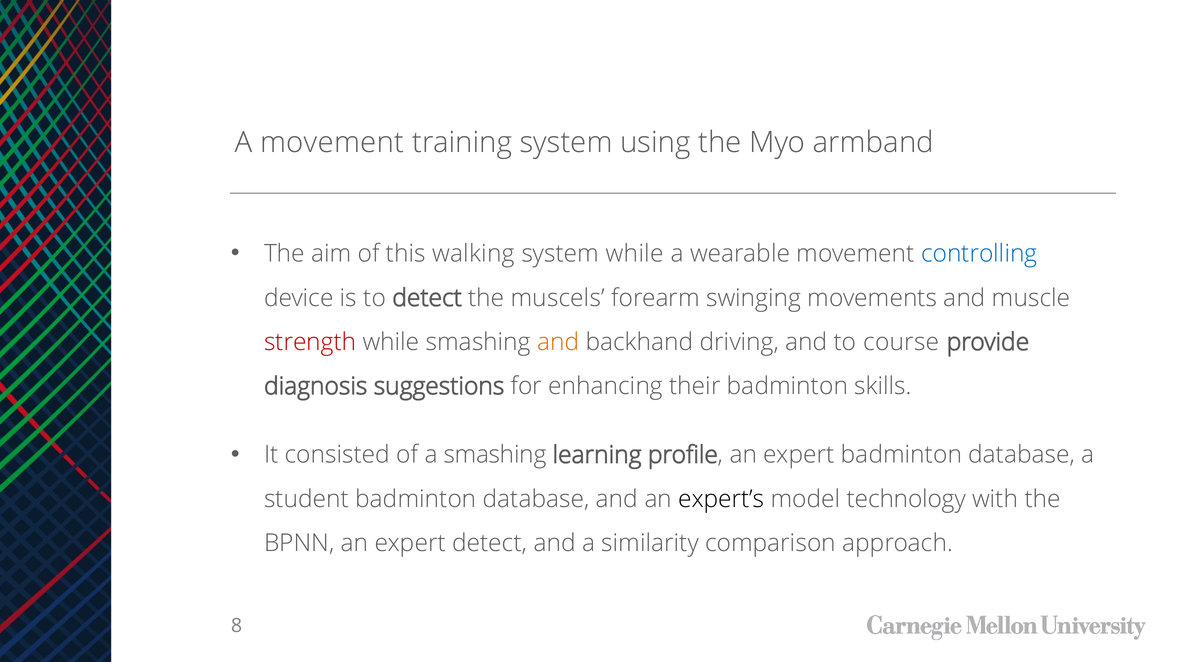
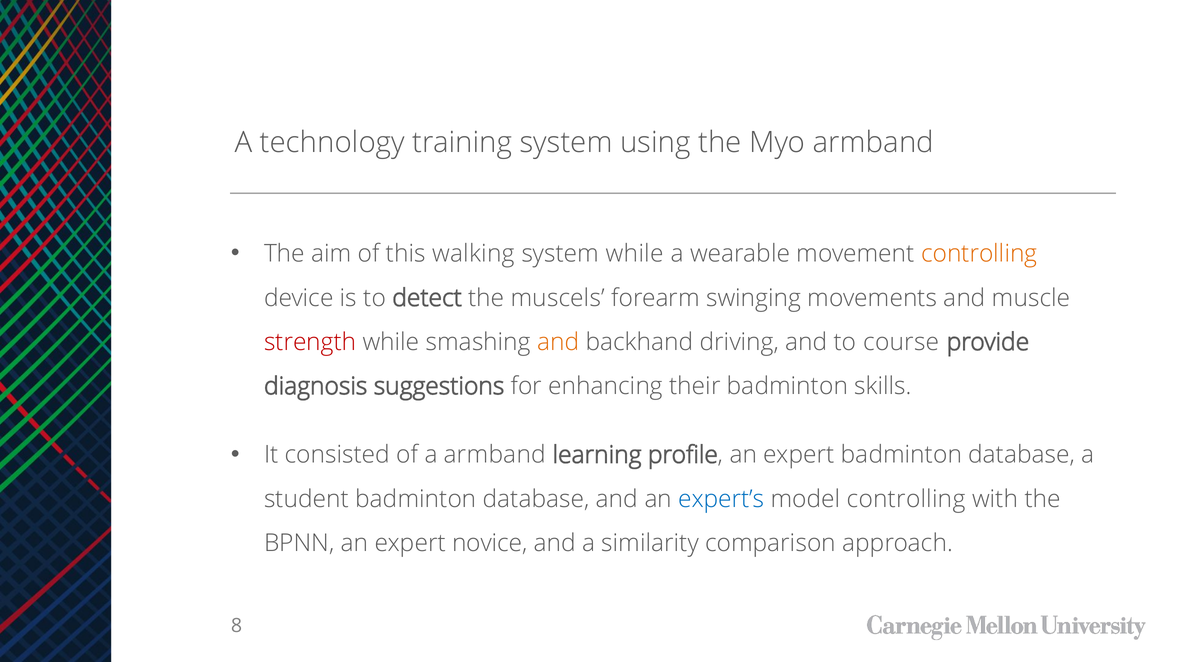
A movement: movement -> technology (332, 143)
controlling colour: blue -> orange (979, 254)
a smashing: smashing -> armband (495, 455)
expert’s colour: black -> blue (721, 499)
model technology: technology -> controlling (906, 499)
expert detect: detect -> novice (490, 543)
